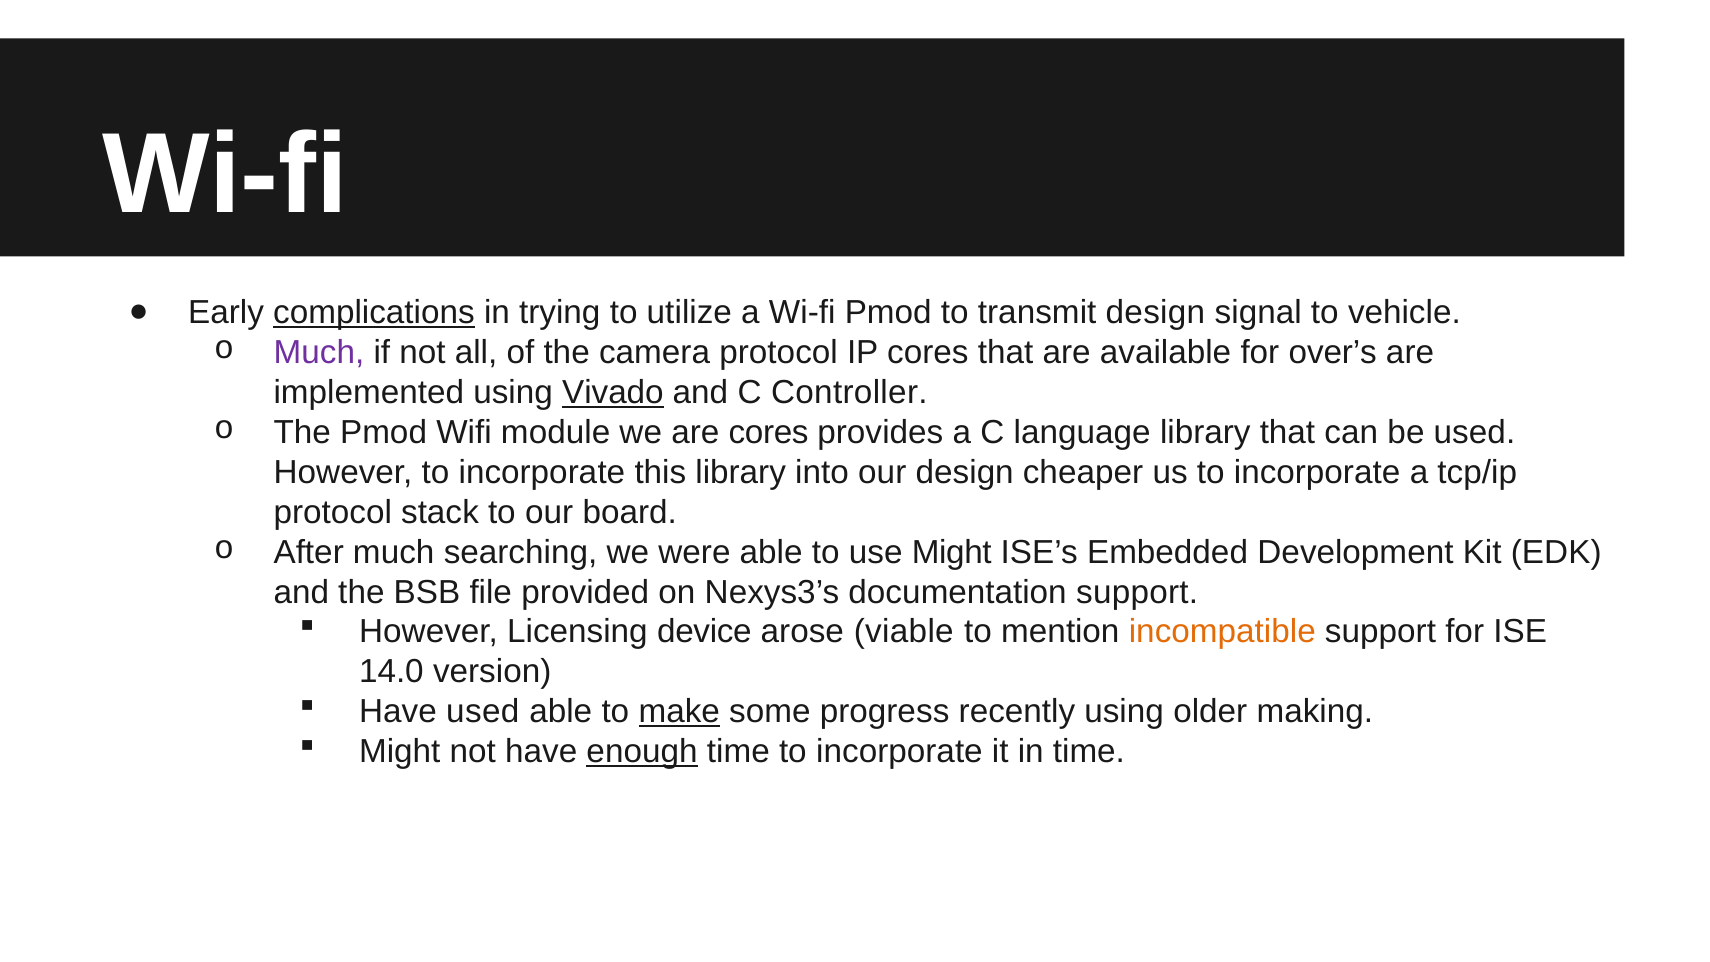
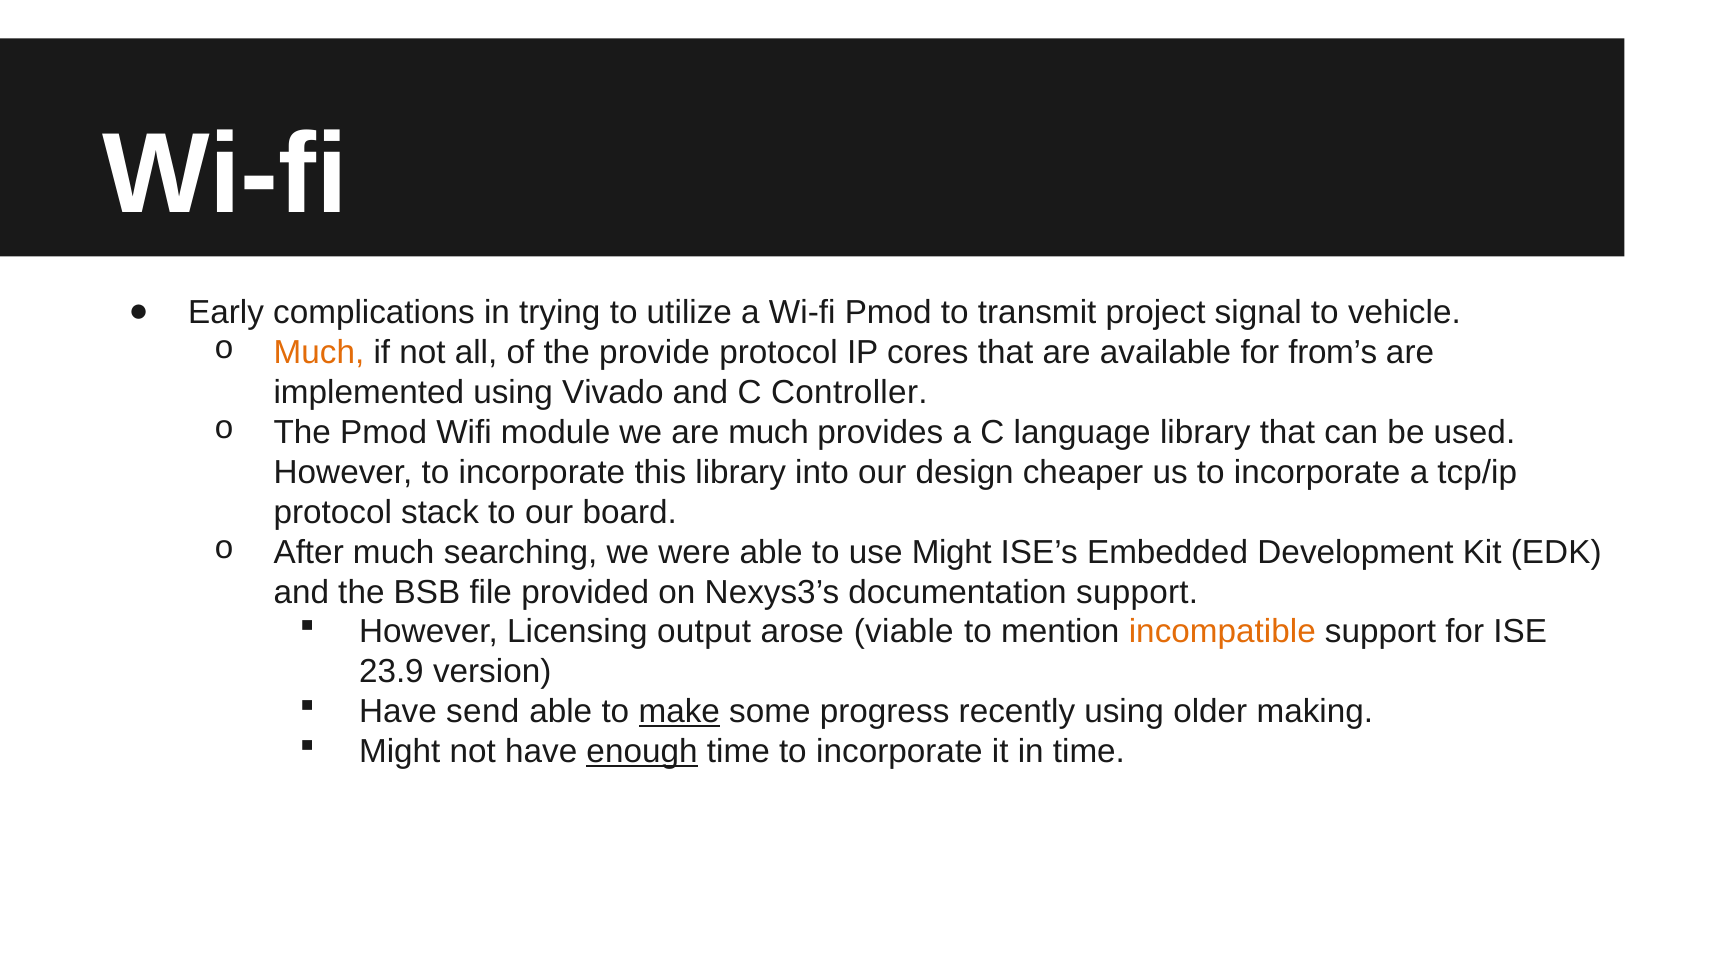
complications underline: present -> none (374, 313)
transmit design: design -> project (1156, 313)
Much colour: purple -> orange (319, 352)
camera: camera -> provide (654, 352)
over’s: over’s -> from’s (1333, 352)
Vivado underline: present -> none (613, 392)
are cores: cores -> much (769, 432)
device: device -> output (704, 632)
14.0: 14.0 -> 23.9 (391, 672)
Have used: used -> send (483, 712)
